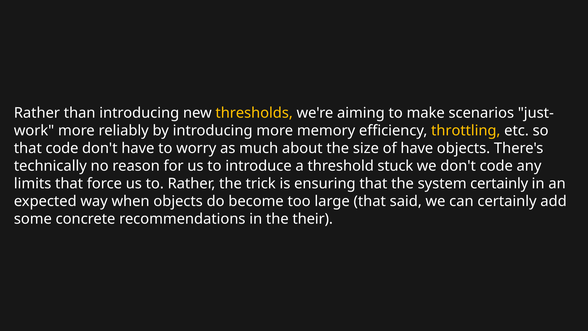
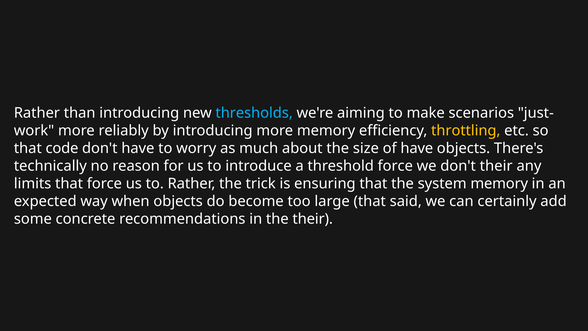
thresholds colour: yellow -> light blue (254, 113)
threshold stuck: stuck -> force (395, 166)
don't code: code -> their (496, 166)
system certainly: certainly -> memory (499, 183)
